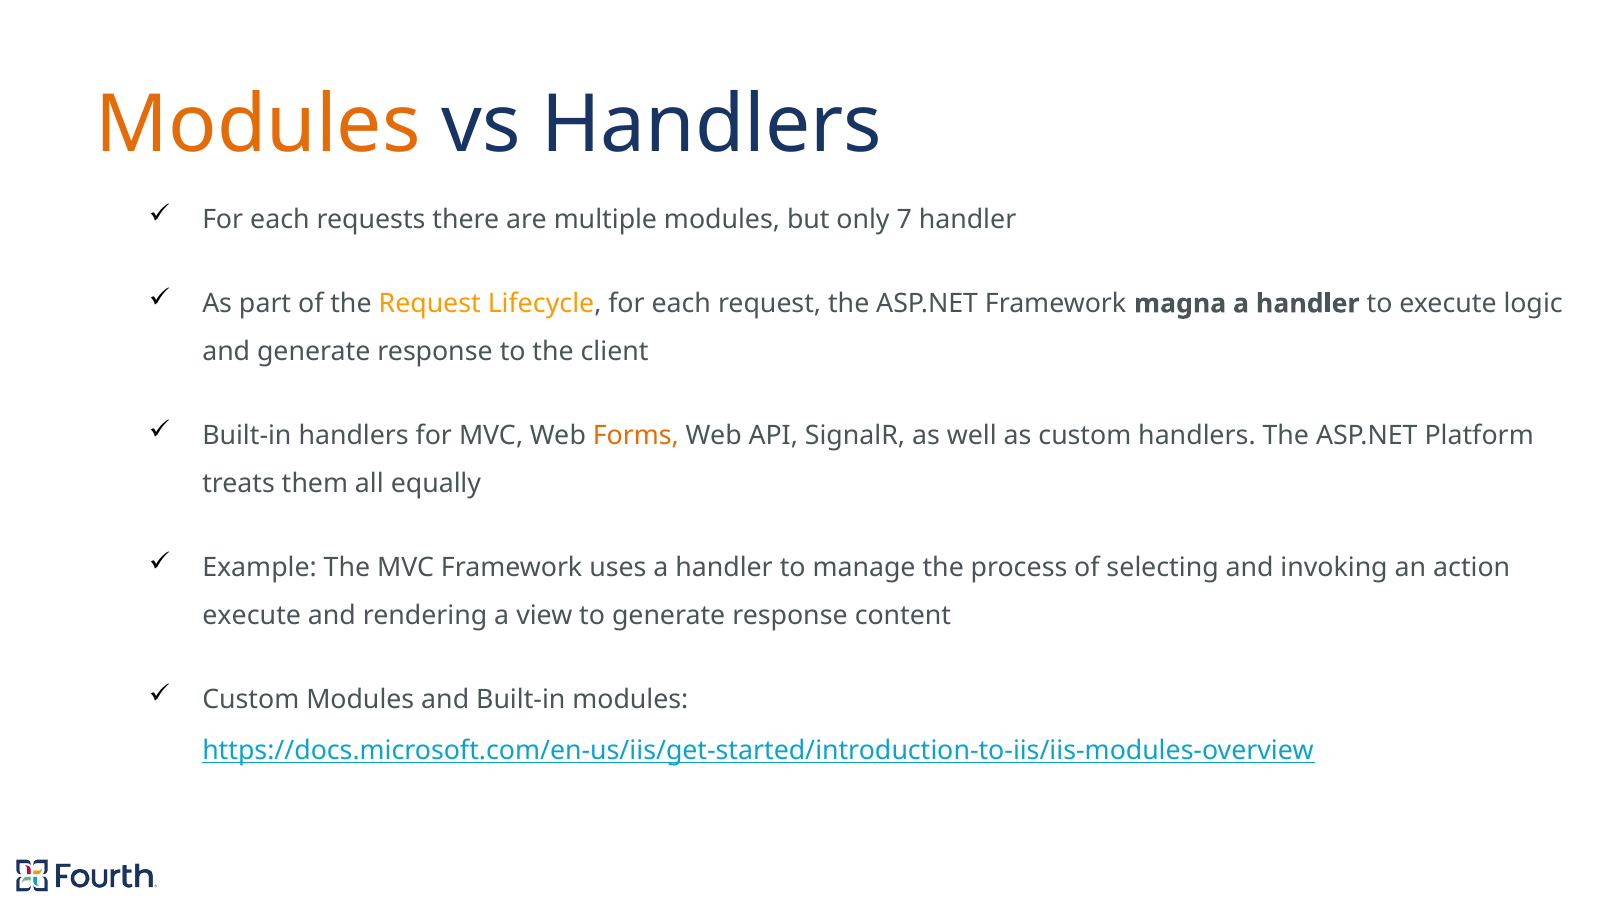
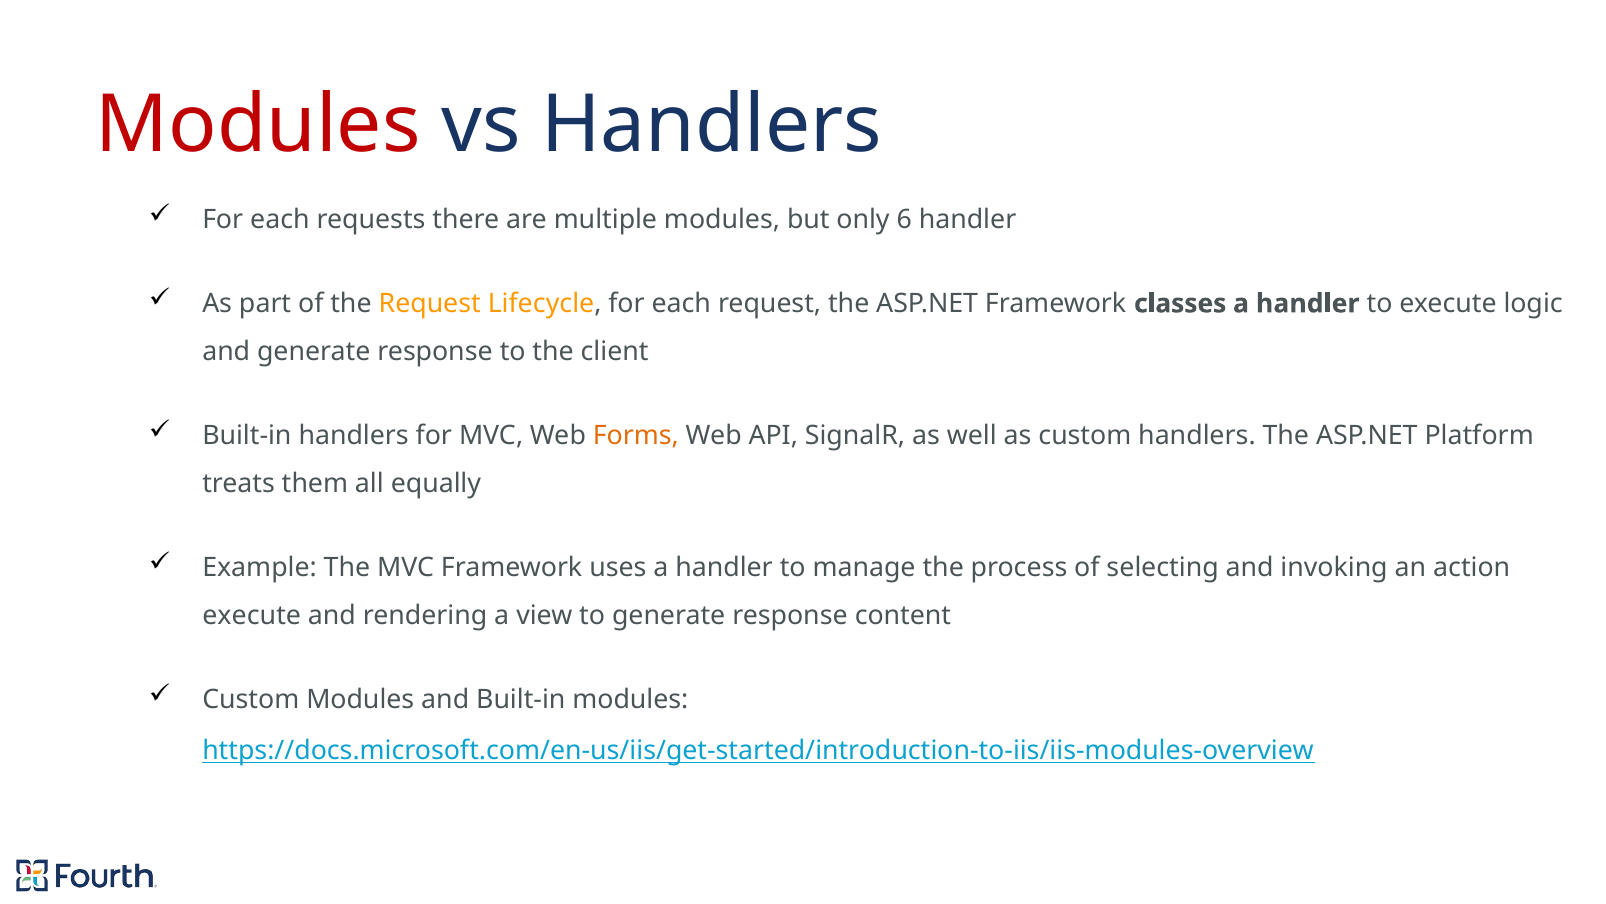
Modules colour: orange -> red (258, 125)
7: 7 -> 6 (904, 220)
magna: magna -> classes (1180, 303)
